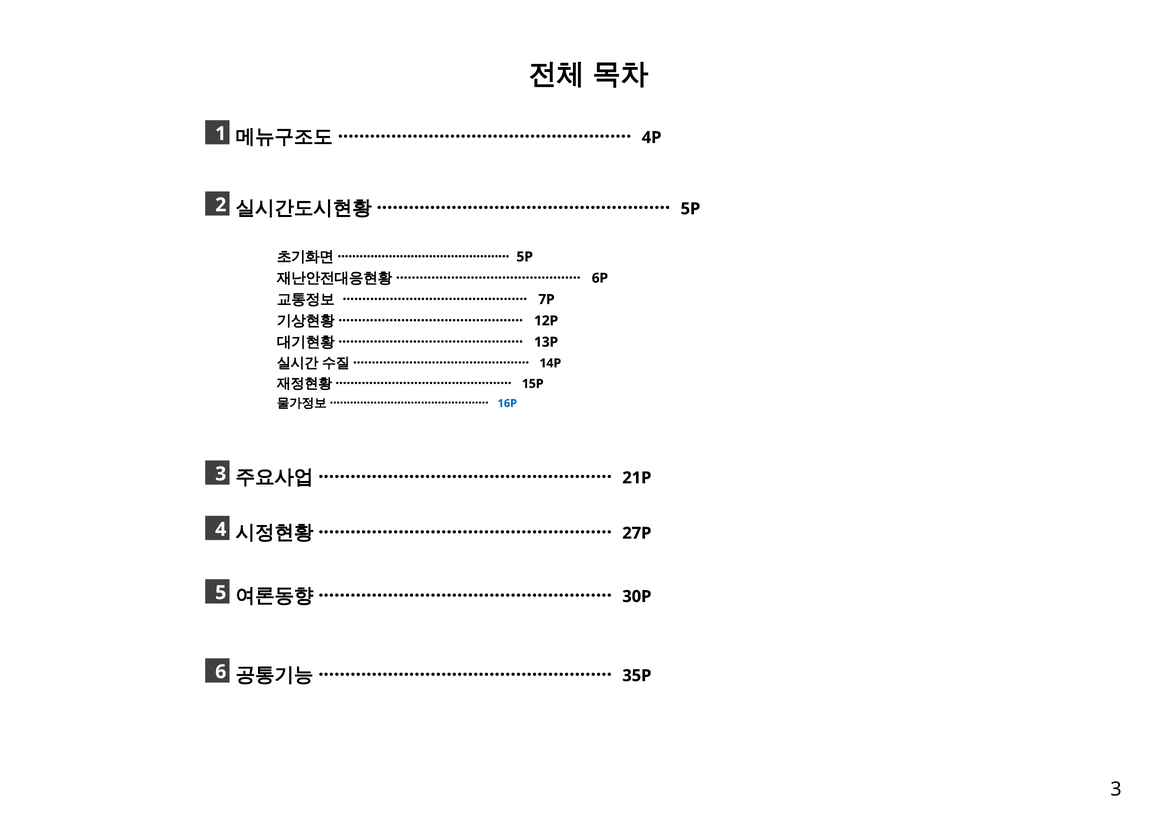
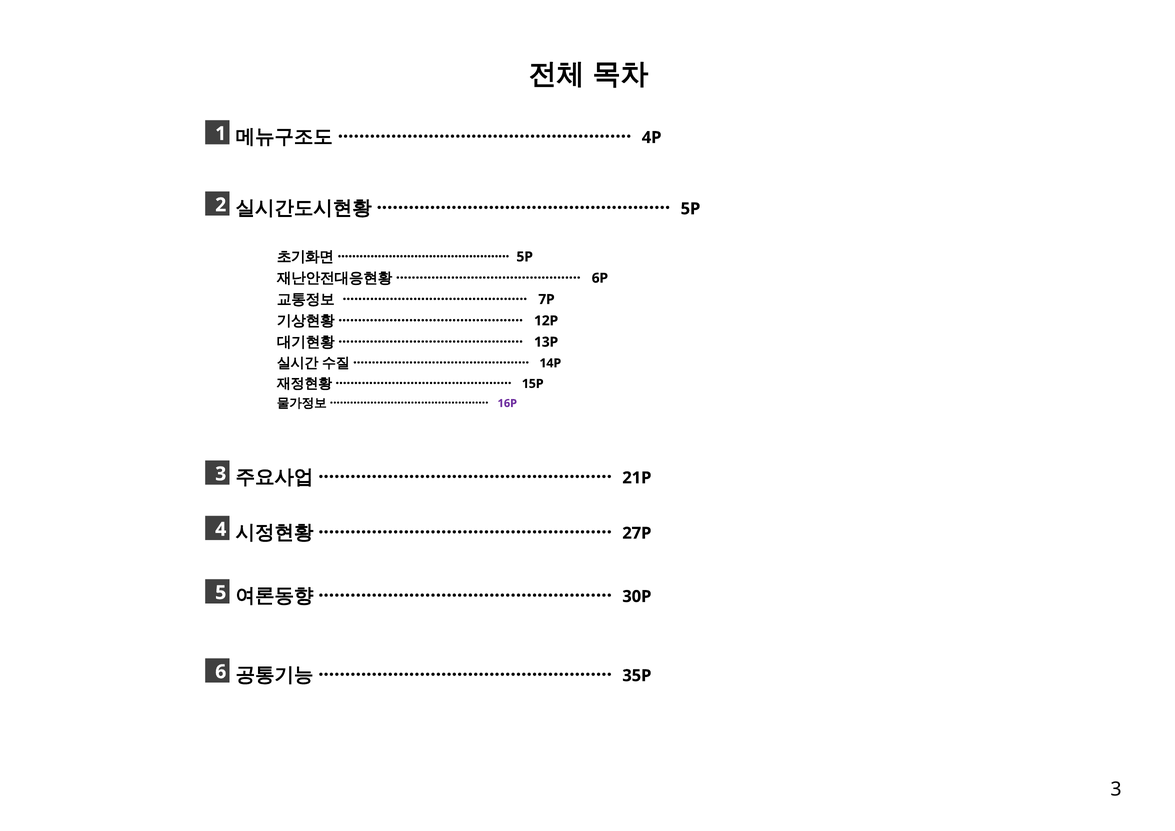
16P colour: blue -> purple (507, 403)
